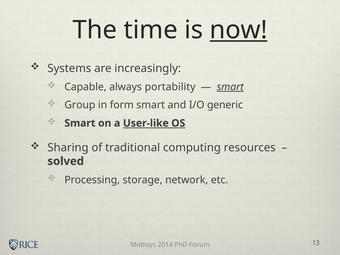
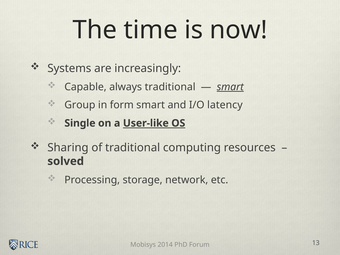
now underline: present -> none (239, 30)
always portability: portability -> traditional (170, 87)
generic: generic -> latency (225, 105)
Smart: Smart -> Single (80, 123)
